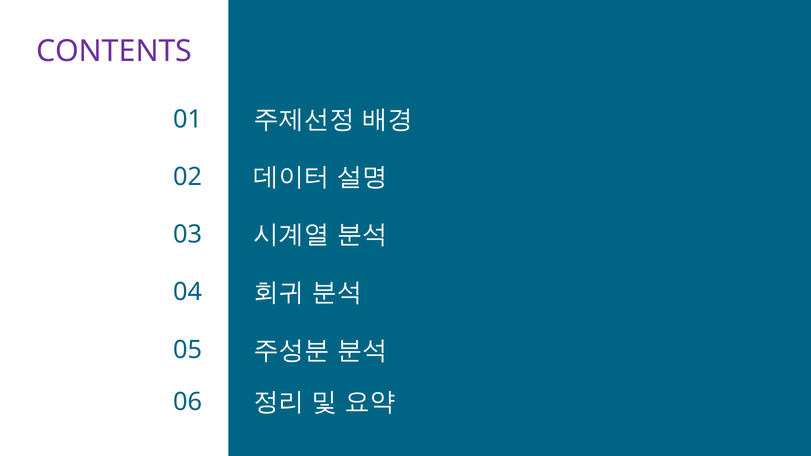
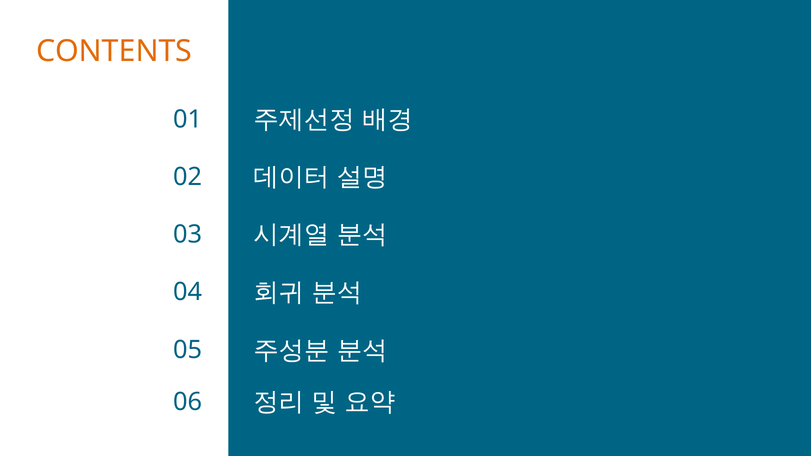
CONTENTS colour: purple -> orange (114, 51)
